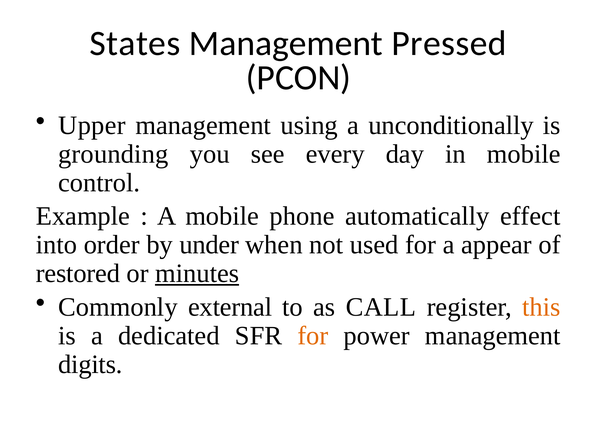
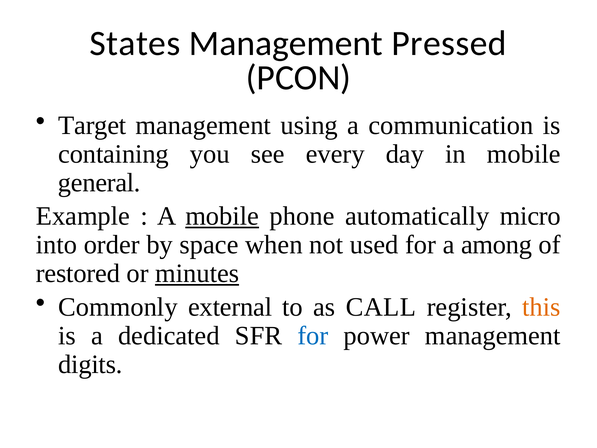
Upper: Upper -> Target (92, 125)
unconditionally: unconditionally -> communication (451, 125)
grounding: grounding -> containing (114, 154)
control: control -> general (99, 183)
mobile underline: none -> present (222, 216)
effect: effect -> micro (530, 216)
under: under -> space (209, 245)
appear: appear -> among (497, 245)
for colour: orange -> blue (313, 336)
